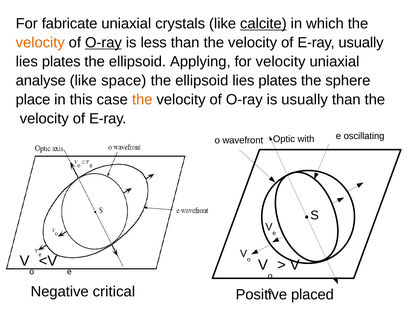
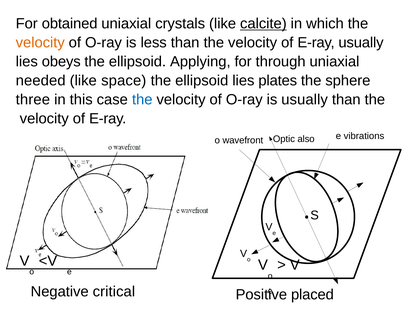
fabricate: fabricate -> obtained (70, 24)
O-ray underline: present -> none (103, 43)
plates: plates -> obeys (61, 62)
for velocity: velocity -> through (281, 62)
analyse: analyse -> needed (41, 81)
place: place -> three (33, 100)
the colour: orange -> blue (142, 100)
with: with -> also (306, 139)
oscillating: oscillating -> vibrations (364, 136)
